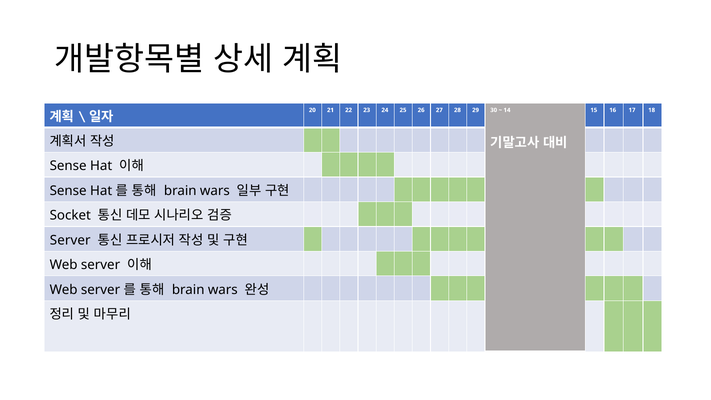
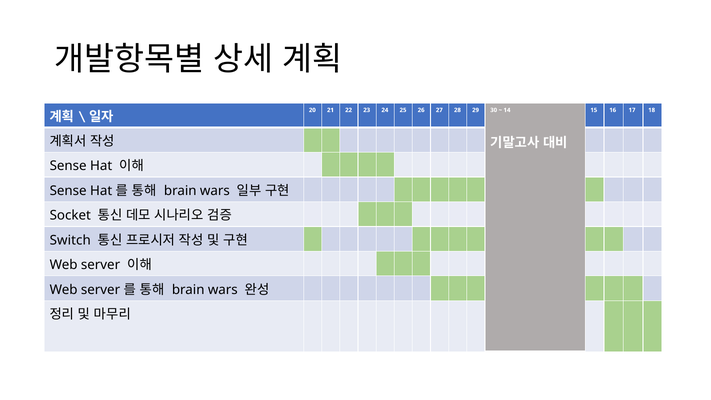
Server: Server -> Switch (70, 240)
